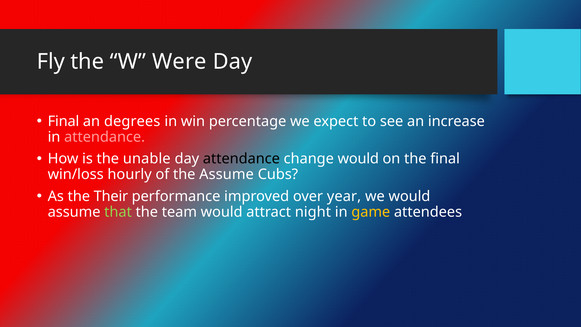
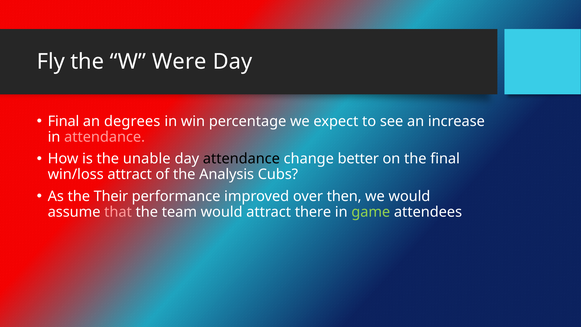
change would: would -> better (358, 159)
win/loss hourly: hourly -> attract (130, 174)
the Assume: Assume -> Analysis (227, 174)
year: year -> then (344, 196)
that colour: light green -> pink (118, 212)
night: night -> there (313, 212)
game colour: yellow -> light green (371, 212)
